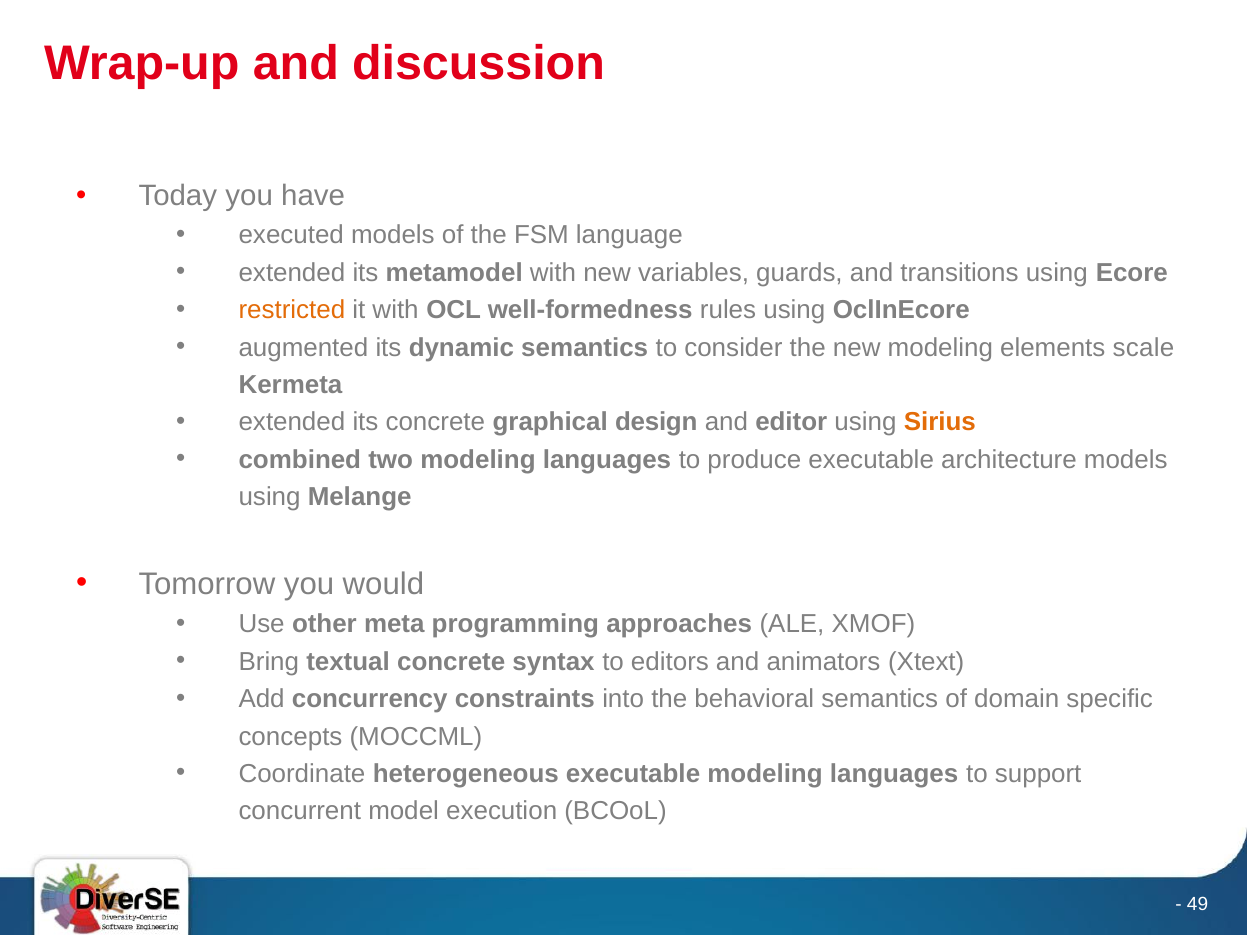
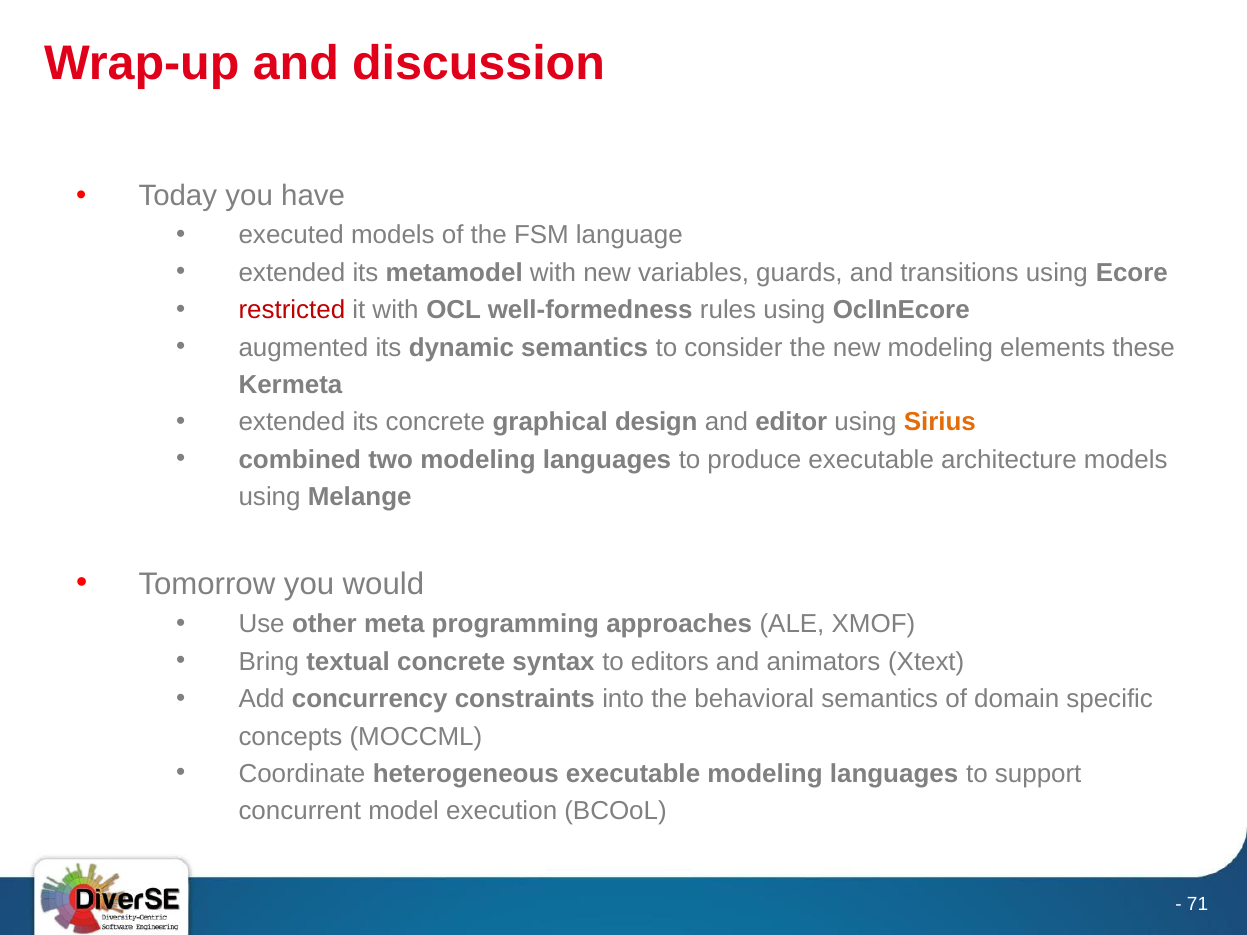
restricted colour: orange -> red (292, 310)
scale: scale -> these (1144, 348)
49: 49 -> 71 (1198, 905)
